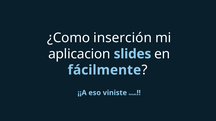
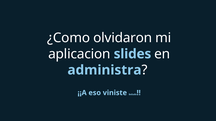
inserción: inserción -> olvidaron (123, 38)
fácilmente: fácilmente -> administra (104, 70)
